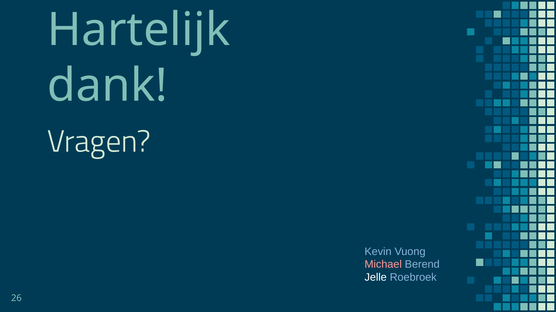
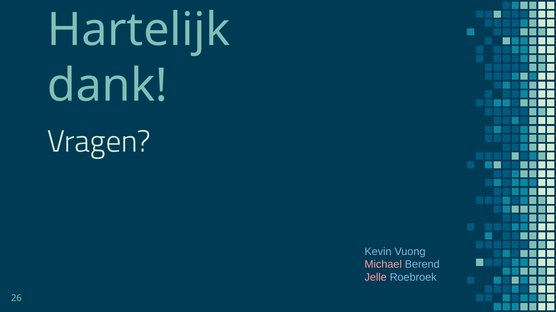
Jelle colour: white -> pink (376, 278)
